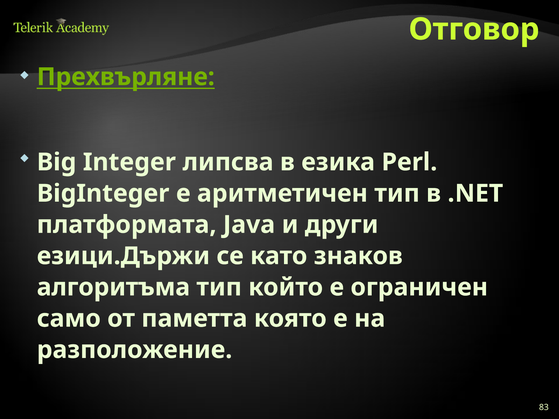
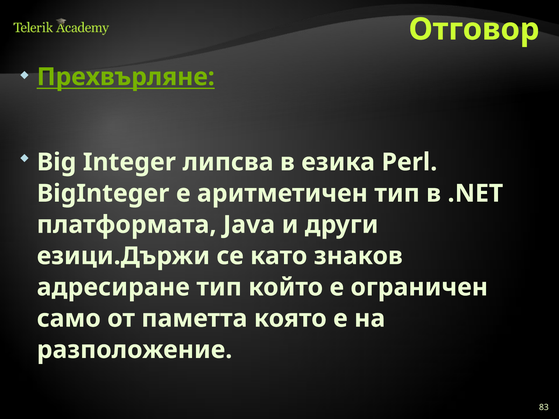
алгоритъма: алгоритъма -> адресиране (113, 287)
